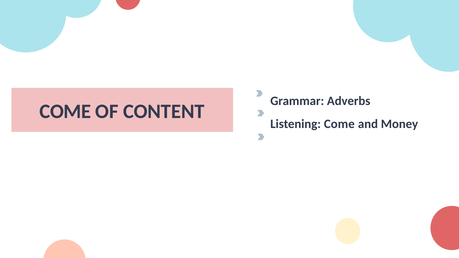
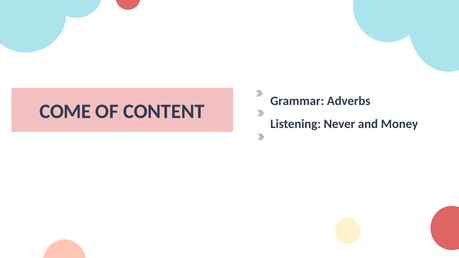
Listening Come: Come -> Never (339, 124)
